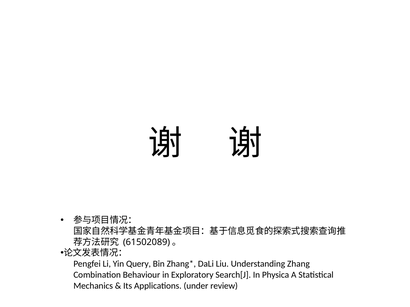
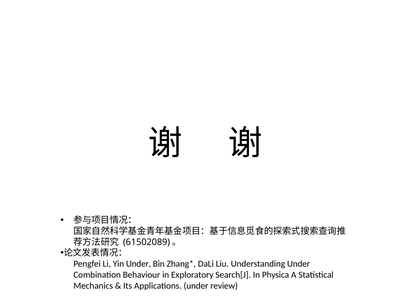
Yin Query: Query -> Under (139, 264)
Understanding Zhang: Zhang -> Under (299, 264)
